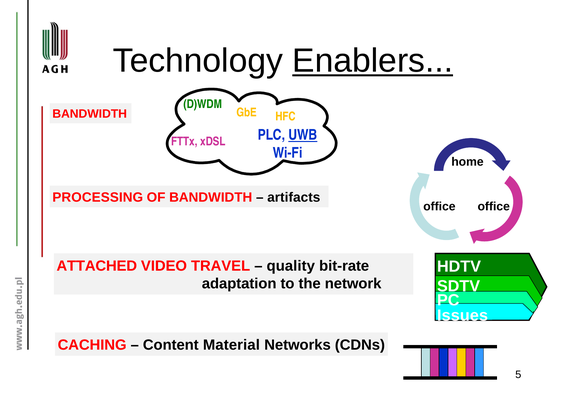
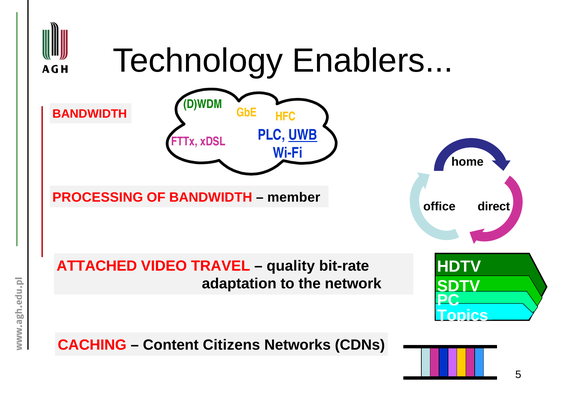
Enablers underline: present -> none (373, 61)
artifacts: artifacts -> member (294, 198)
office: office -> direct (494, 207)
Issues: Issues -> Topics (463, 316)
Material: Material -> Citizens (231, 345)
